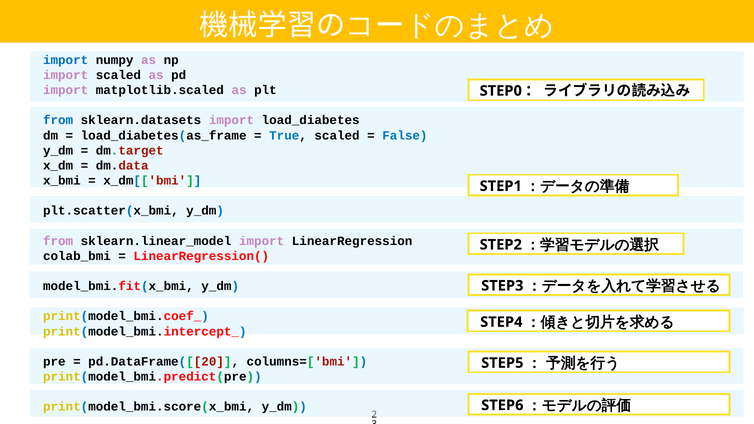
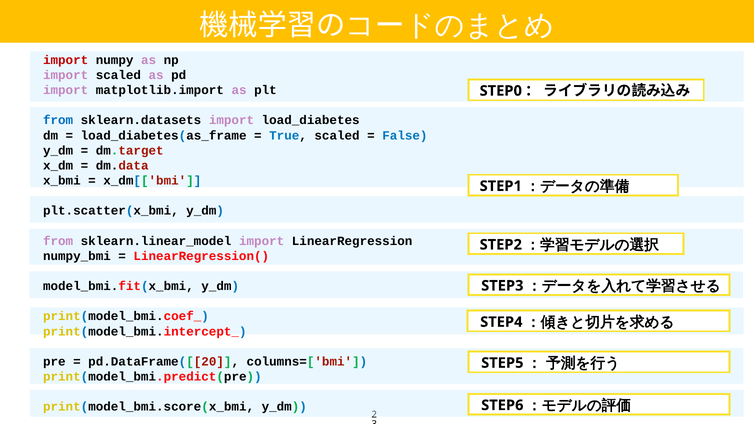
import colour: blue -> red (66, 60)
matplotlib.scaled: matplotlib.scaled -> matplotlib.import (160, 90)
colab_bmi: colab_bmi -> numpy_bmi (77, 256)
